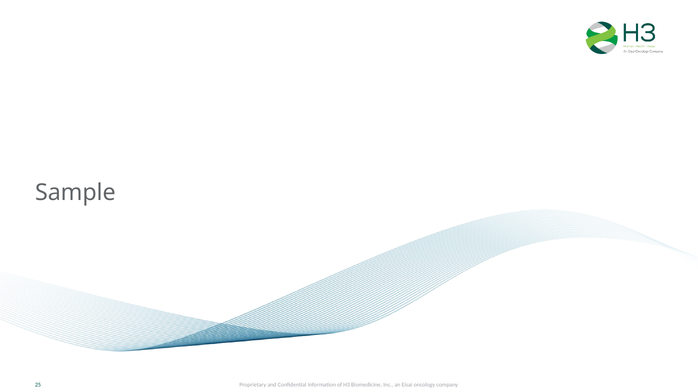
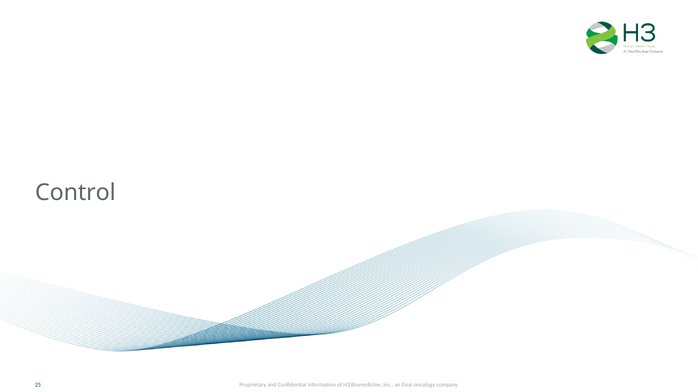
Sample: Sample -> Control (75, 193)
